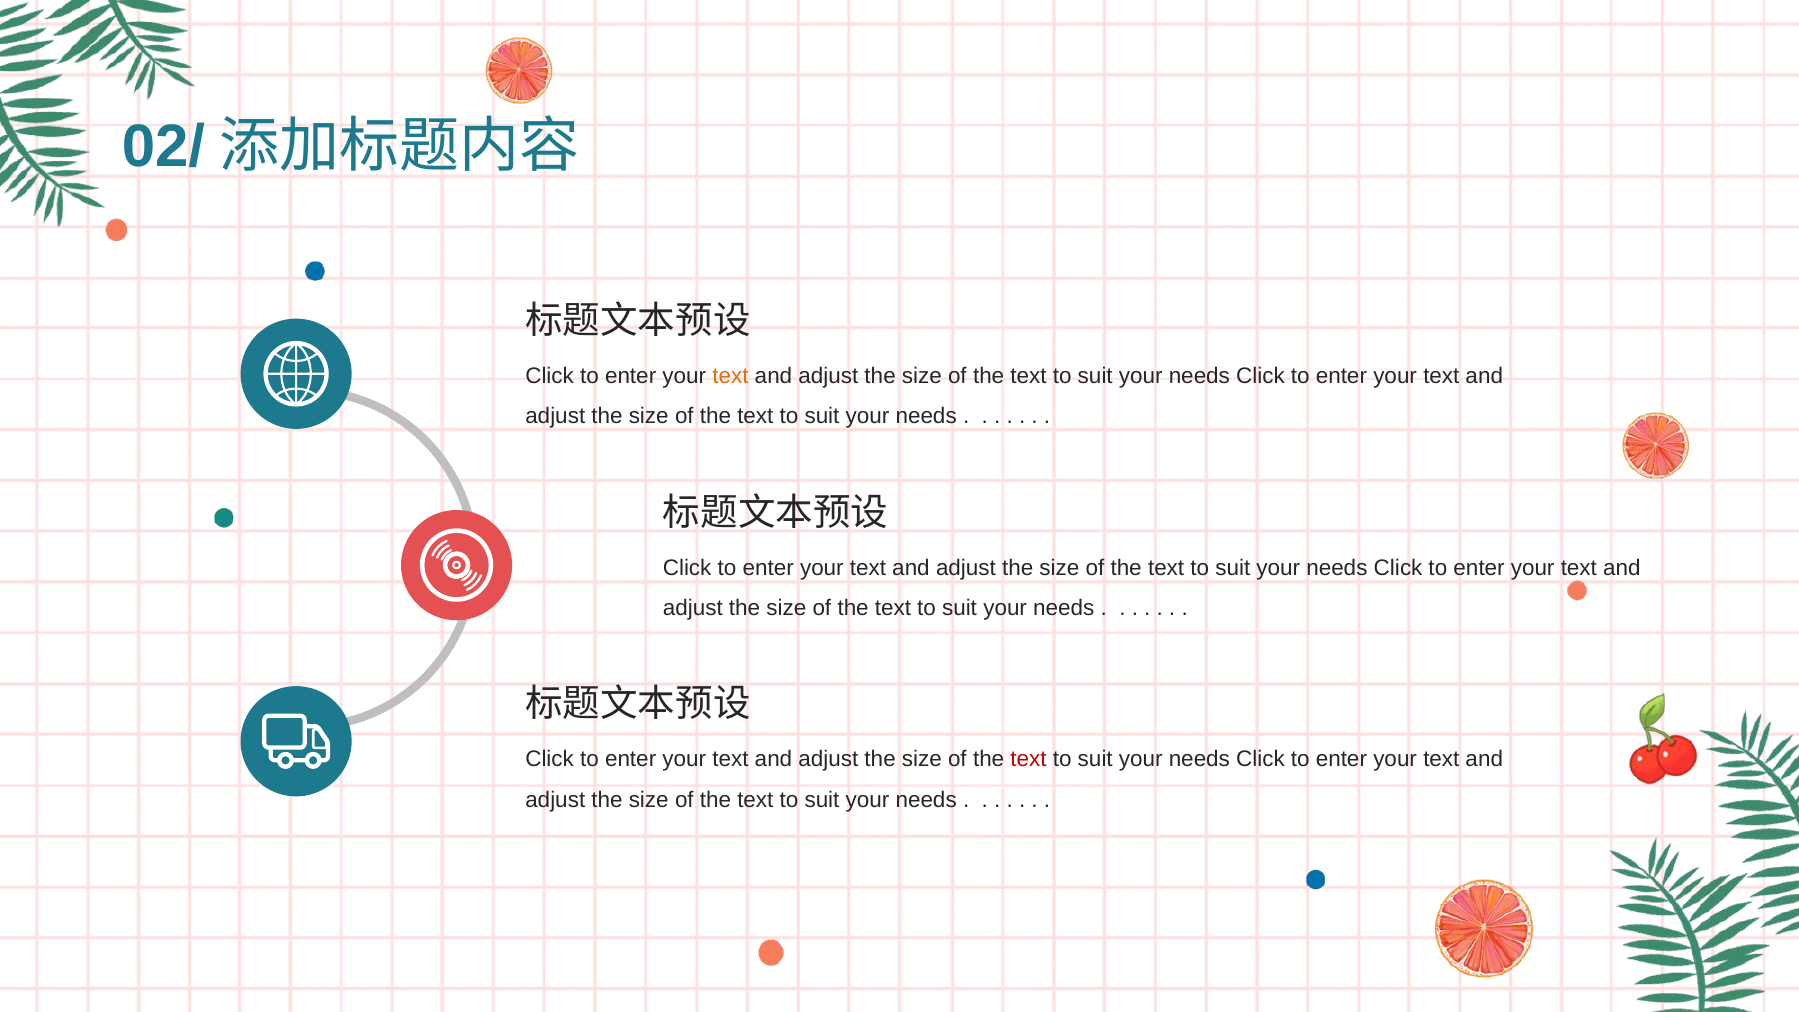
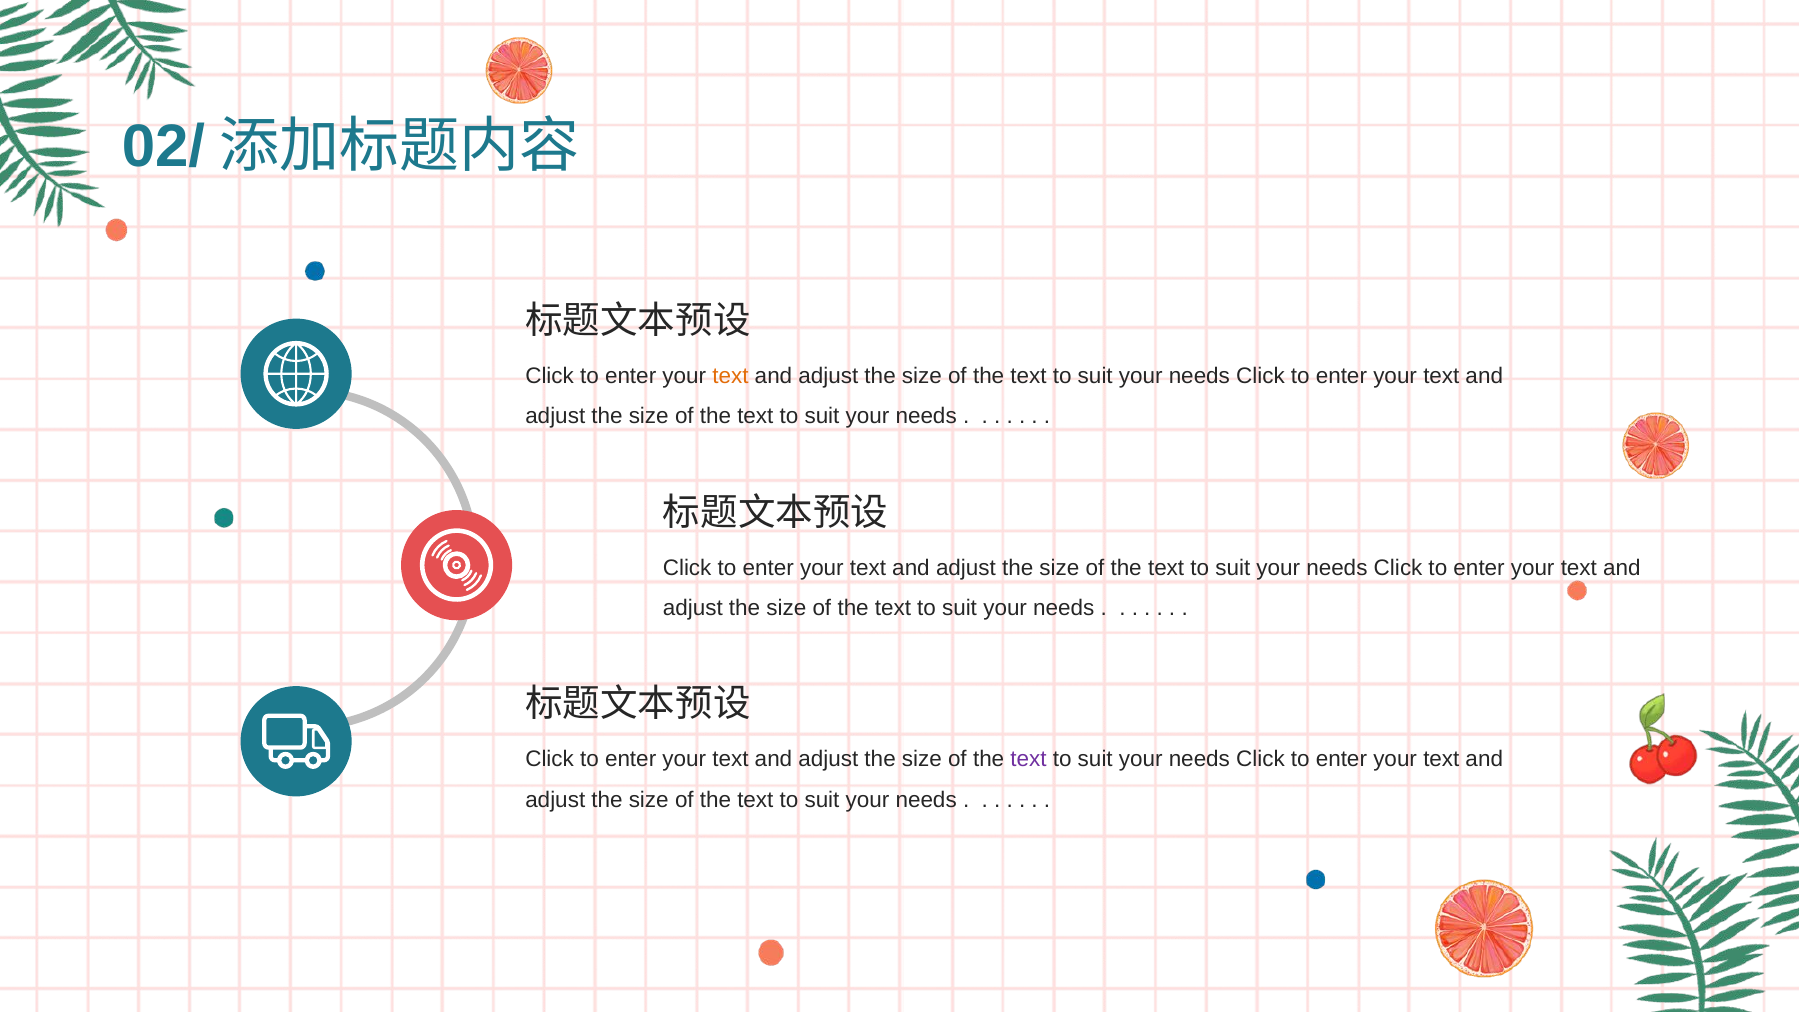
text colour: red -> purple (1029, 759)
